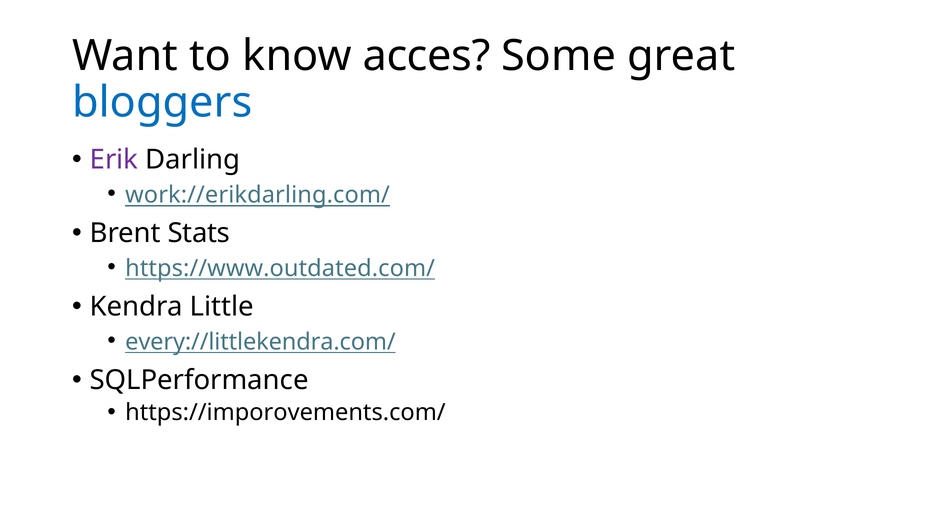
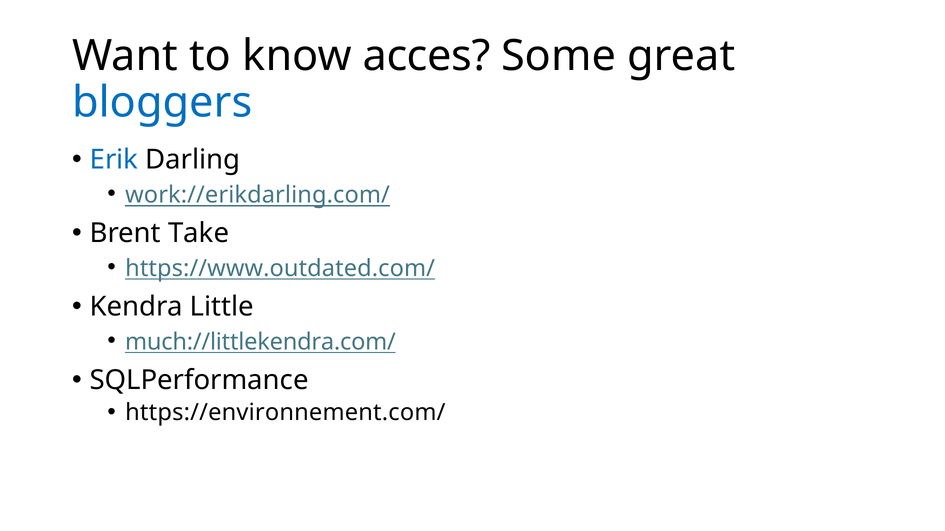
Erik colour: purple -> blue (114, 160)
Stats: Stats -> Take (199, 233)
every://littlekendra.com/: every://littlekendra.com/ -> much://littlekendra.com/ (260, 342)
https://imporovements.com/: https://imporovements.com/ -> https://environnement.com/ (285, 413)
